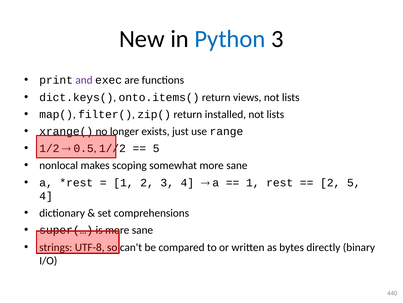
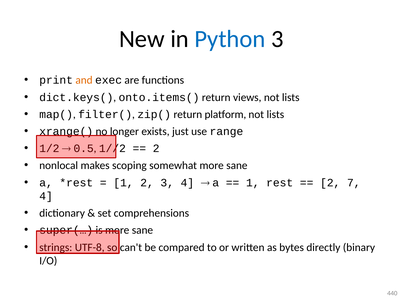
and colour: purple -> orange (84, 80)
installed: installed -> platform (225, 114)
5: 5 -> 2 (156, 148)
2 5: 5 -> 7 (354, 182)
